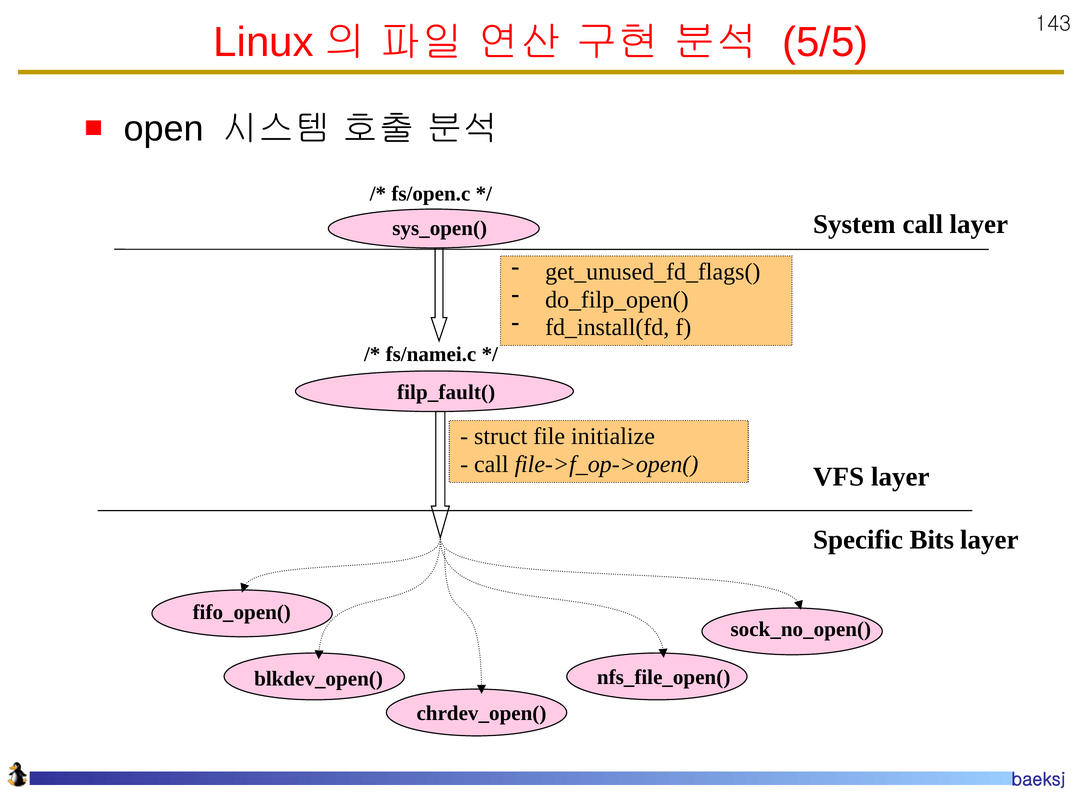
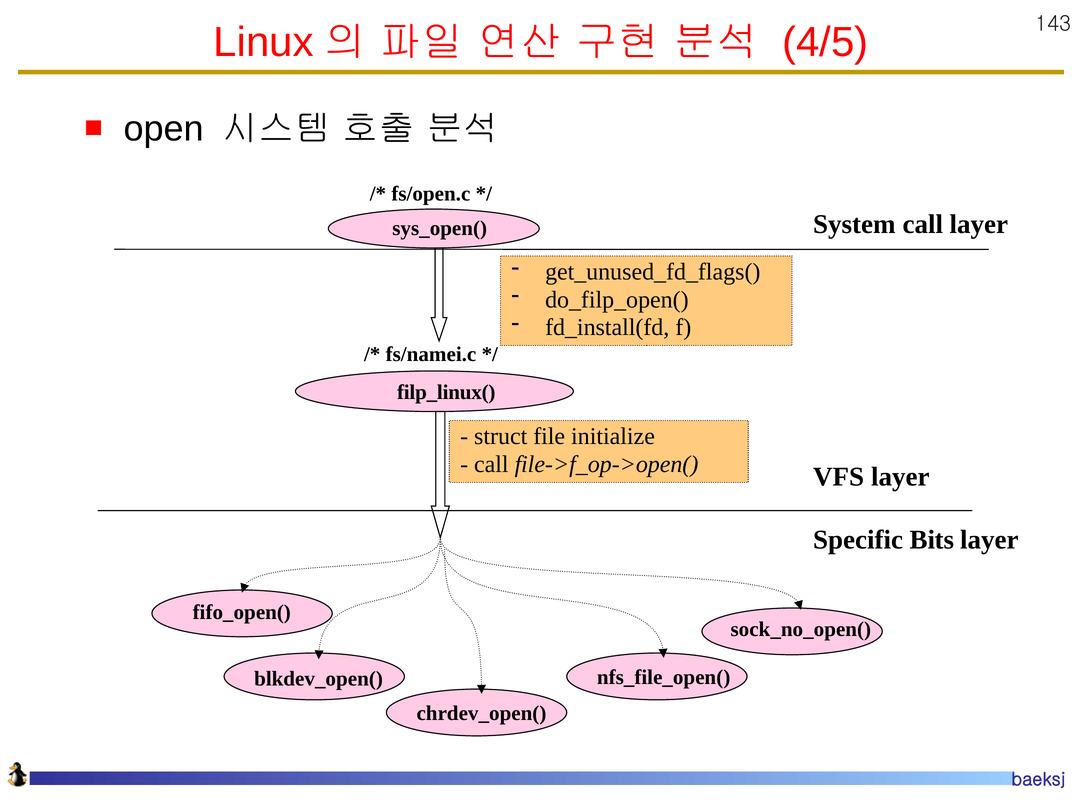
5/5: 5/5 -> 4/5 (825, 43)
filp_fault(: filp_fault( -> filp_linux( (446, 392)
